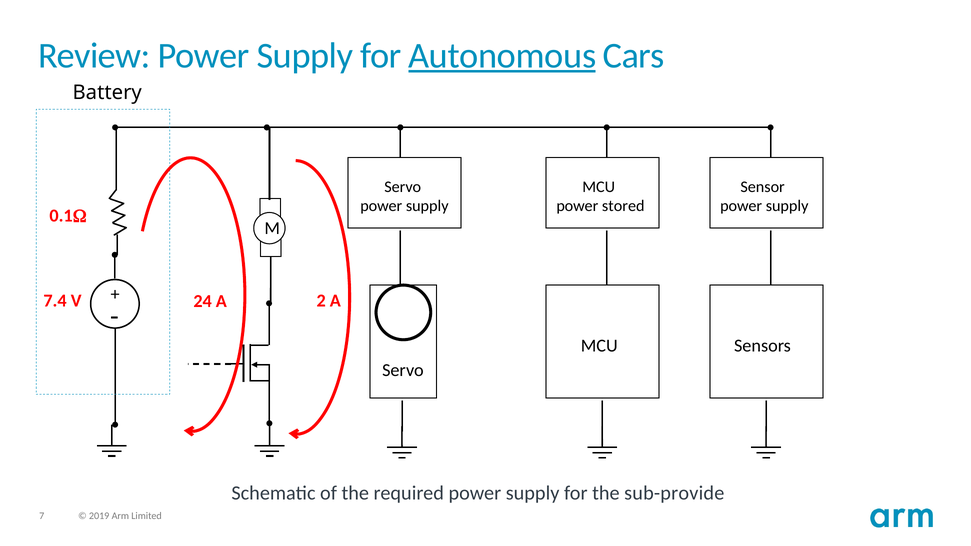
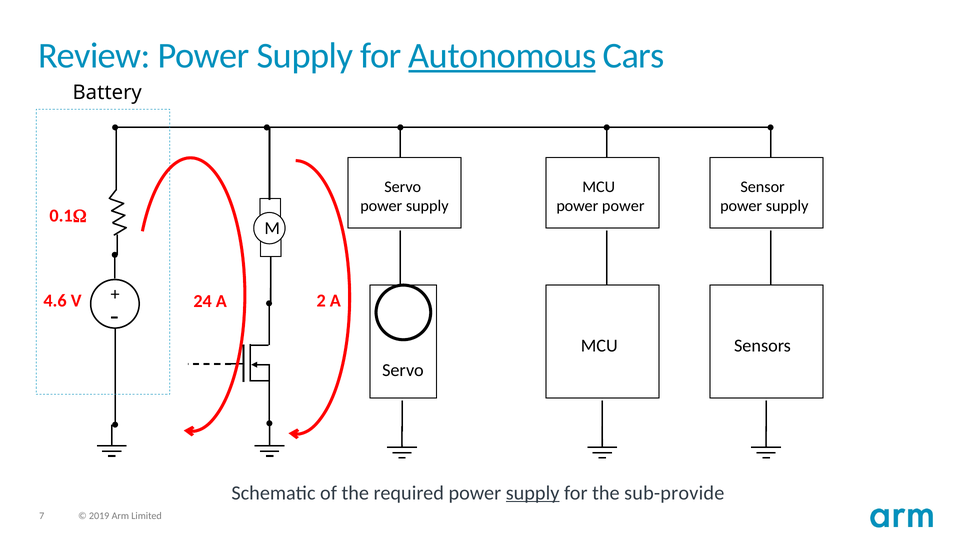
power stored: stored -> power (623, 206)
7.4: 7.4 -> 4.6 (55, 301)
supply underline: none -> present (533, 493)
